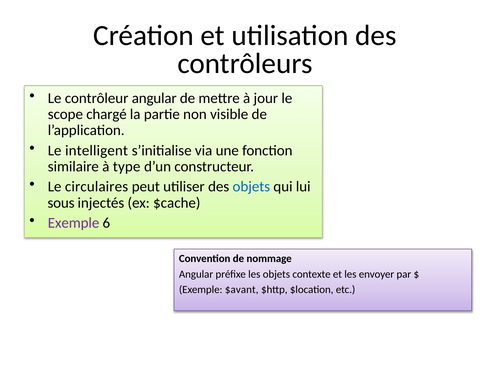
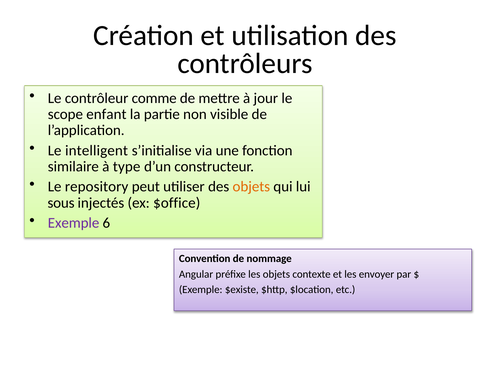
contrôleur angular: angular -> comme (154, 98)
chargé: chargé -> enfant (106, 114)
circulaires: circulaires -> repository (97, 187)
objets colour: blue -> orange (251, 187)
$cache: $cache -> $office (177, 203)
$avant: $avant -> $existe (242, 290)
